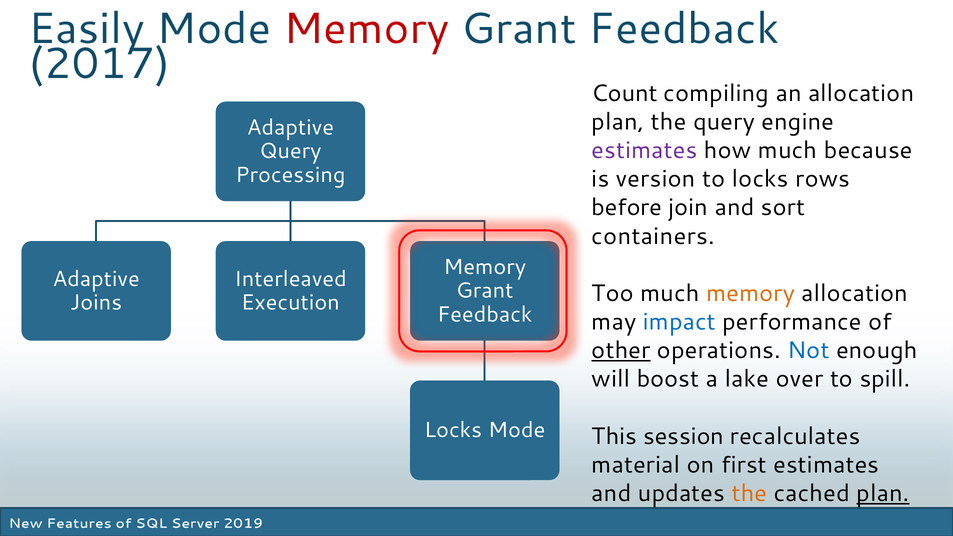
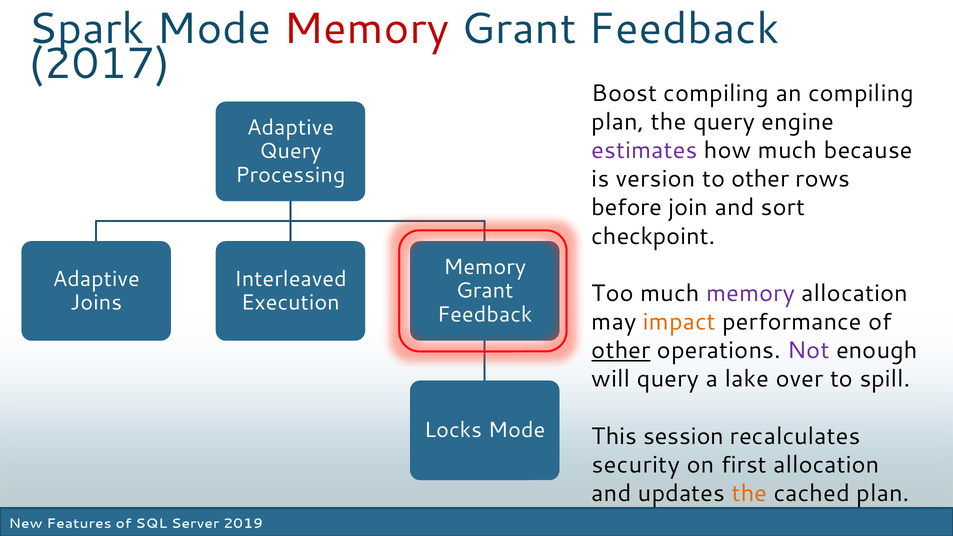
Easily: Easily -> Spark (86, 29)
Count: Count -> Boost (624, 93)
an allocation: allocation -> compiling (861, 93)
to locks: locks -> other (760, 179)
containers: containers -> checkpoint (653, 236)
memory colour: orange -> purple (750, 293)
impact colour: blue -> orange (679, 322)
Not colour: blue -> purple (808, 351)
will boost: boost -> query (668, 379)
material: material -> security (636, 465)
first estimates: estimates -> allocation (826, 465)
plan underline: present -> none (883, 494)
